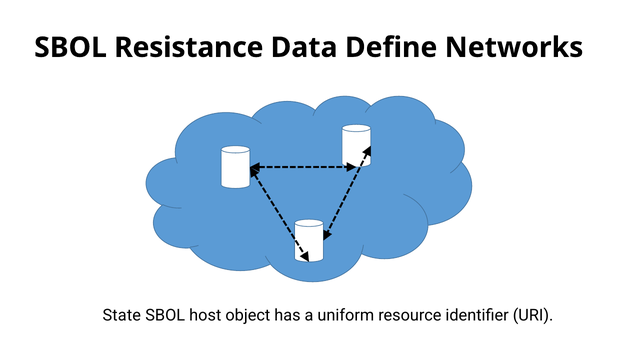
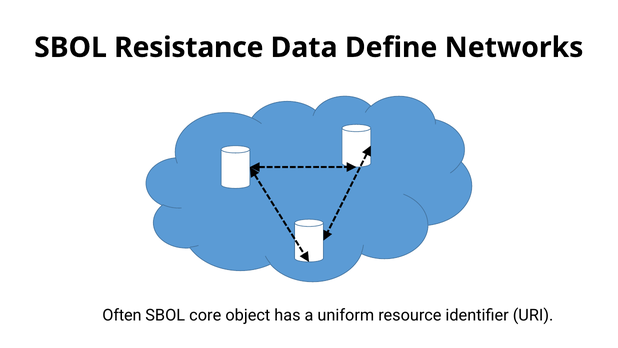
State: State -> Often (122, 315)
host: host -> core (205, 315)
